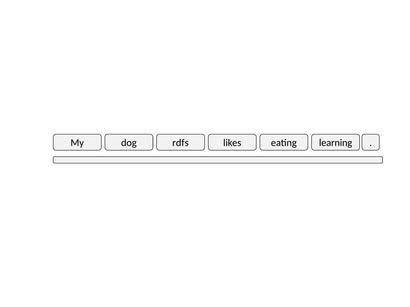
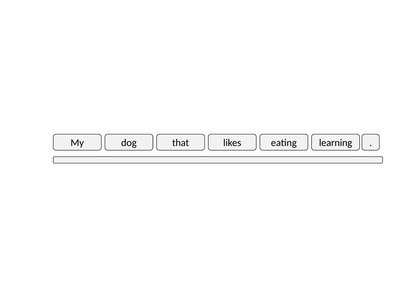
rdfs: rdfs -> that (181, 143)
